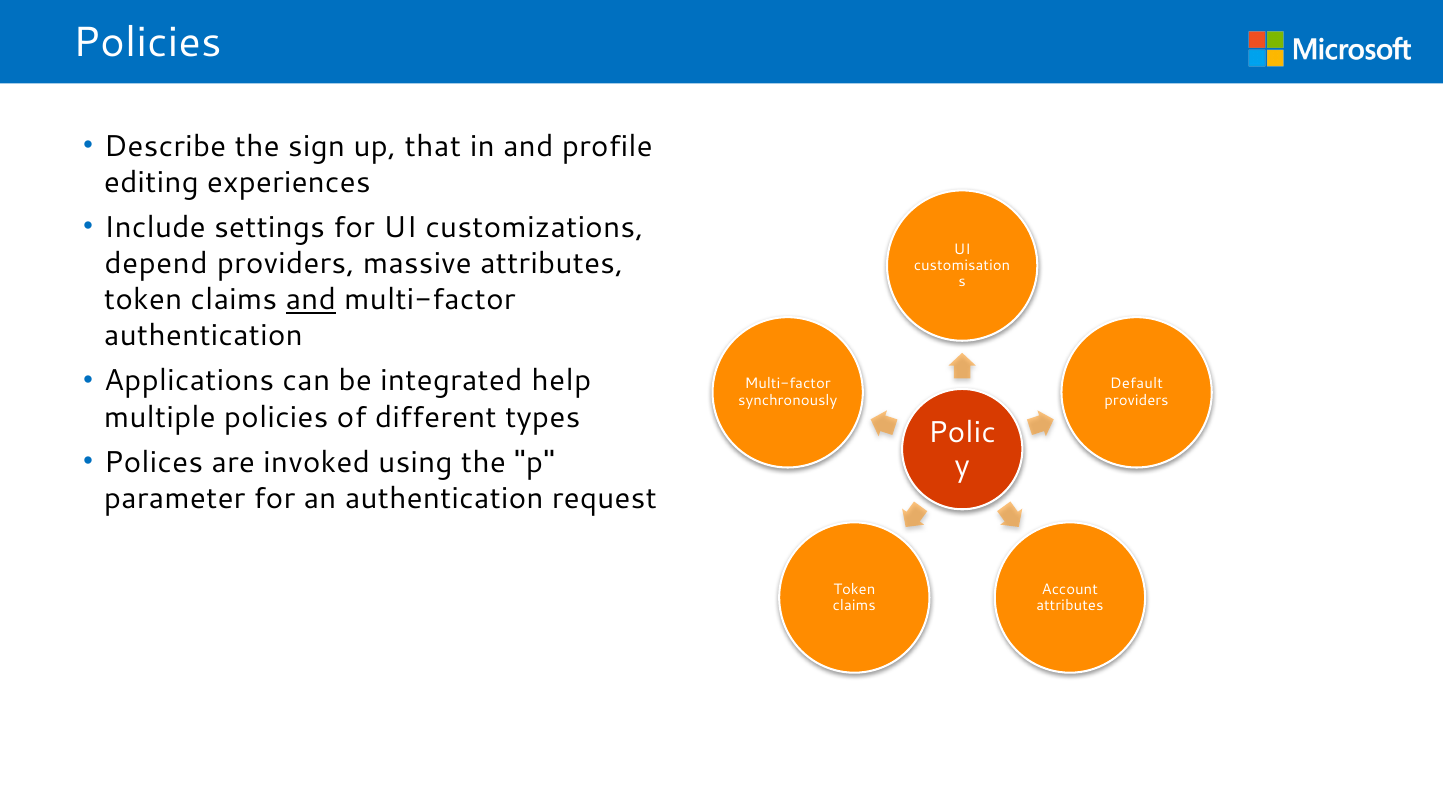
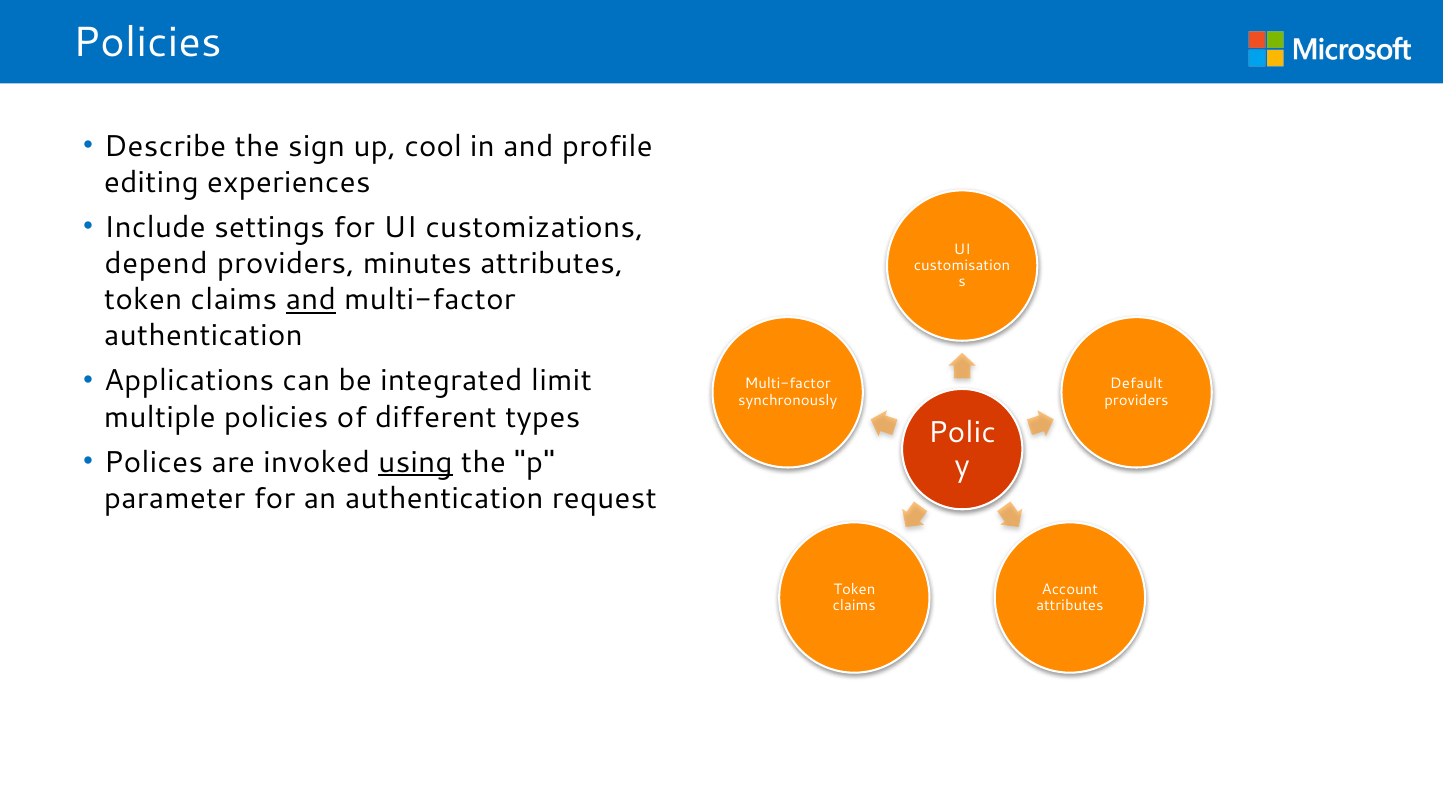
that: that -> cool (433, 146)
massive: massive -> minutes (417, 264)
help: help -> limit (561, 381)
using underline: none -> present (415, 462)
